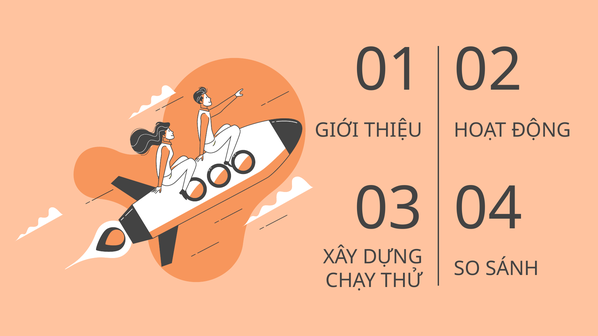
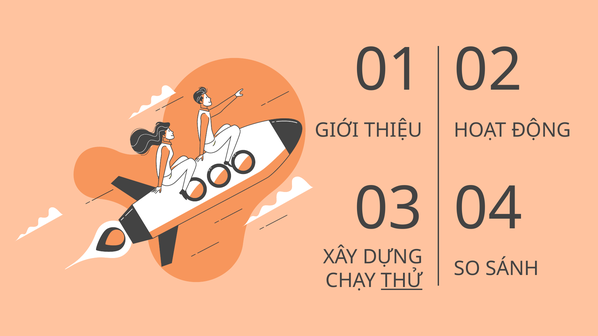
THỬ underline: none -> present (402, 281)
